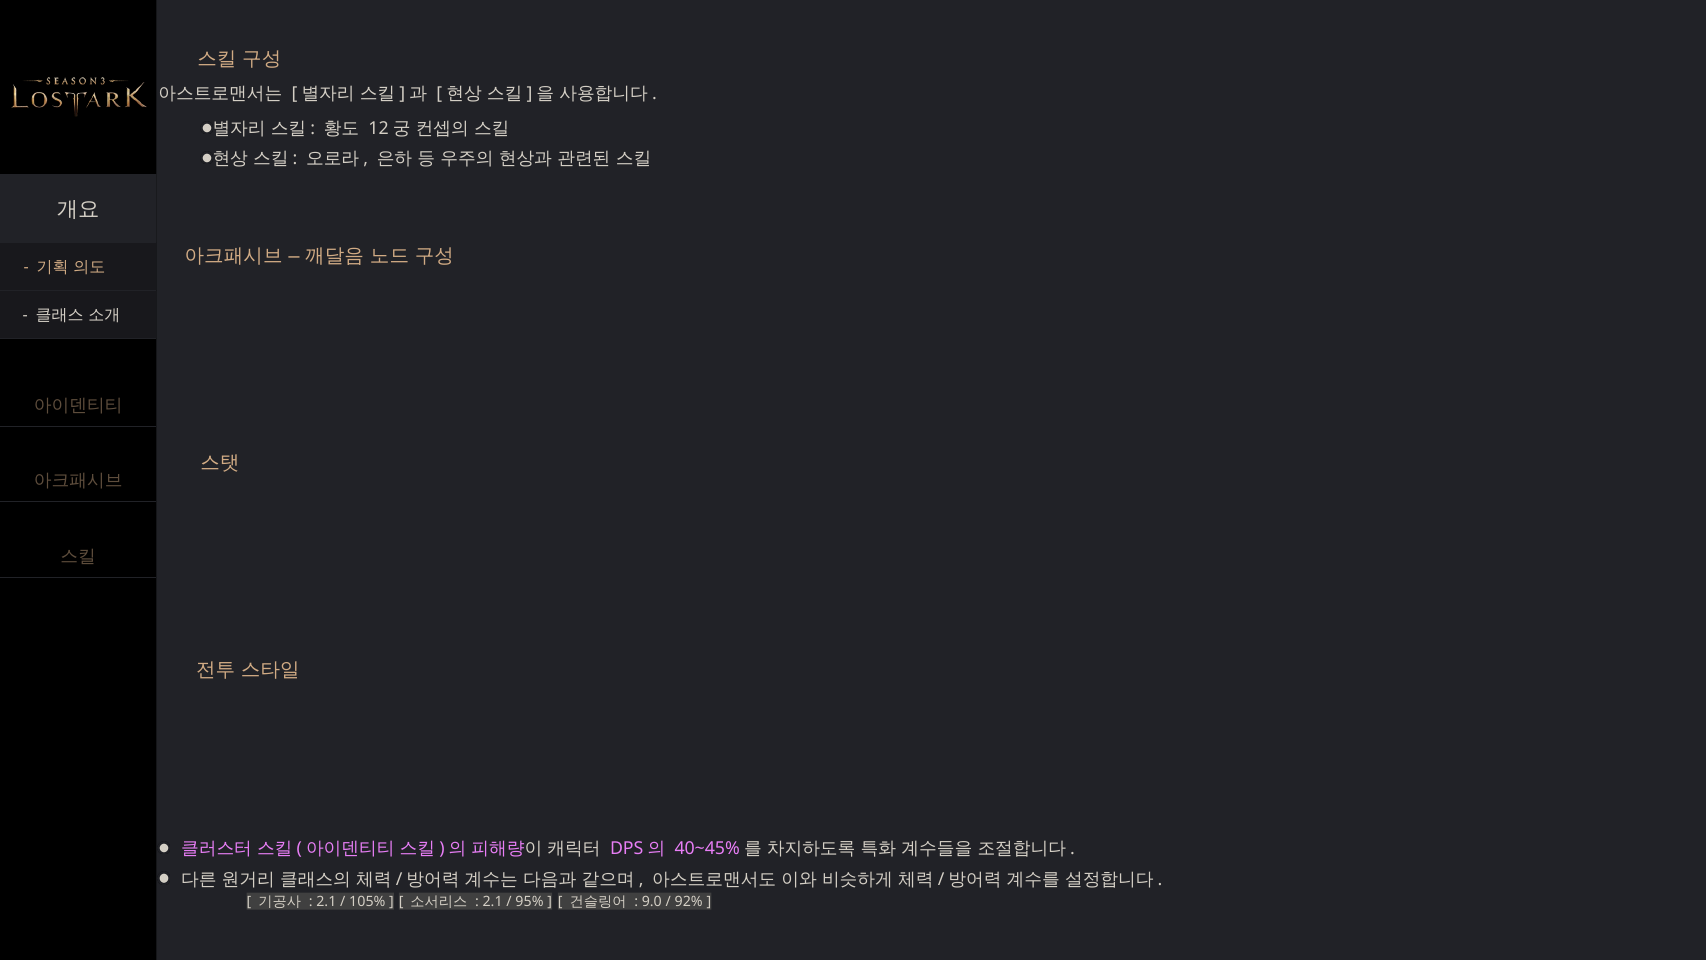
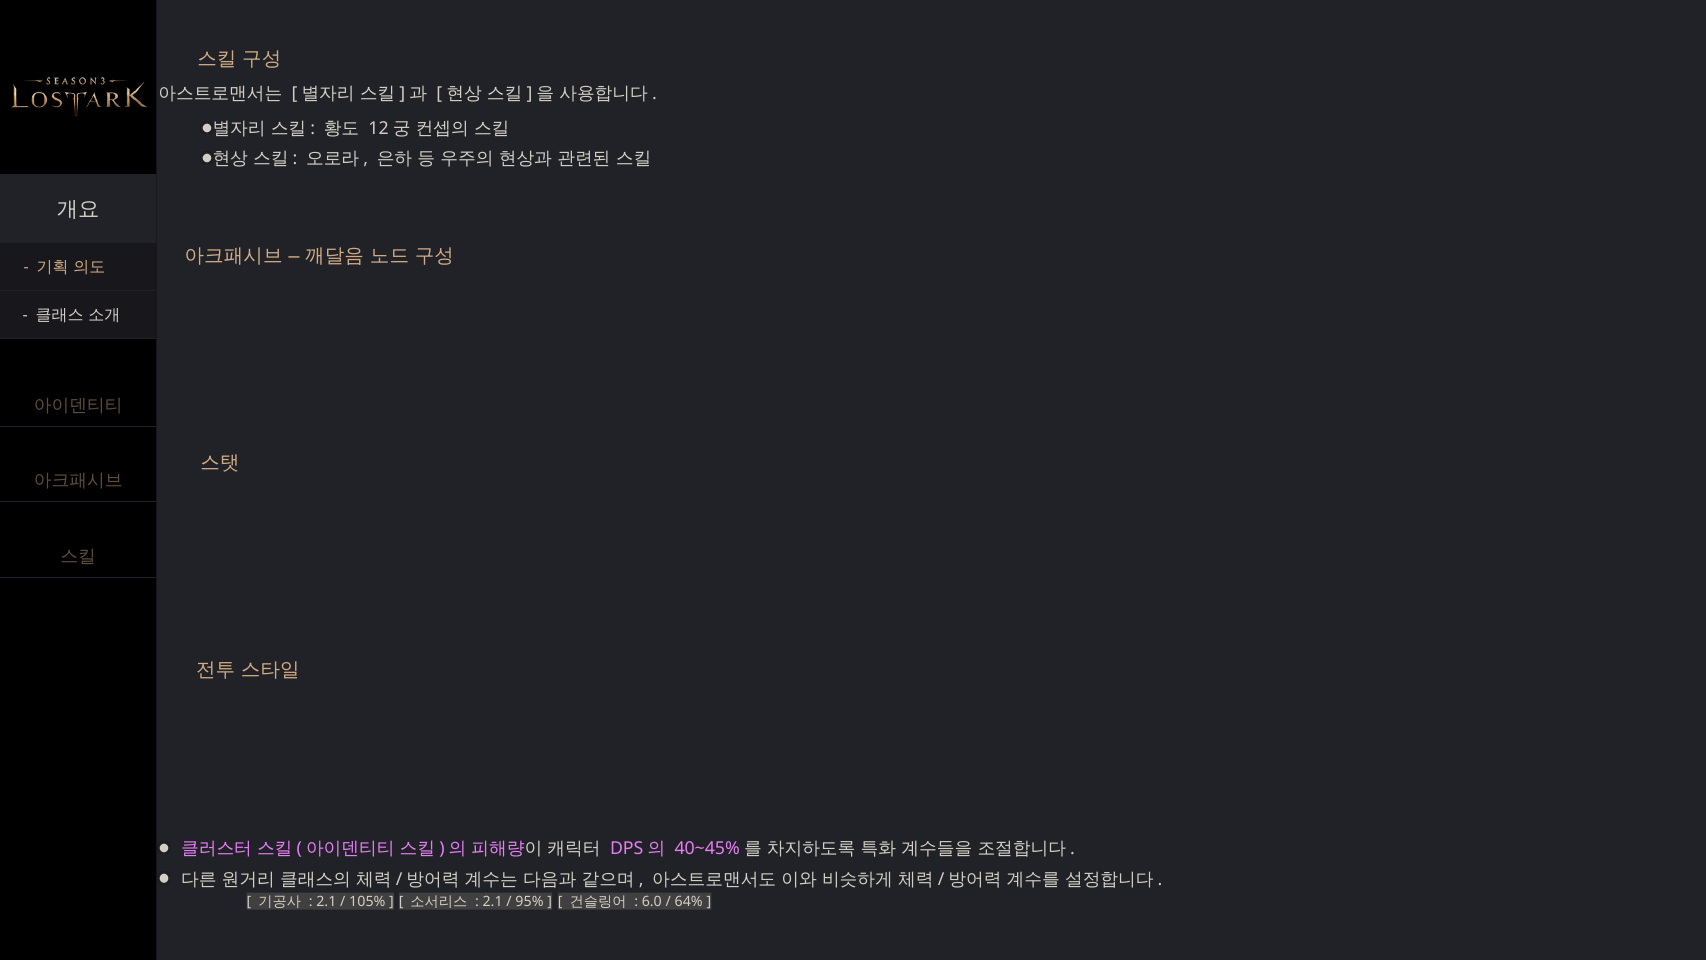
9.0: 9.0 -> 6.0 (652, 902)
92%: 92% -> 64% (689, 902)
